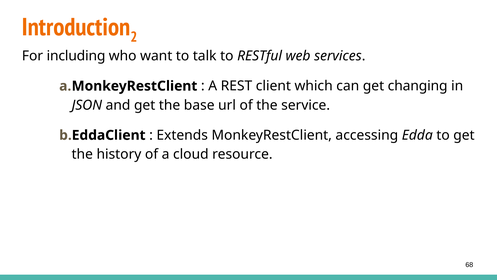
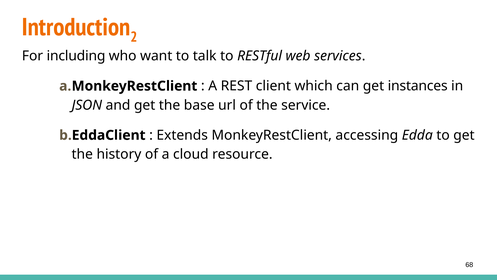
changing: changing -> instances (418, 86)
